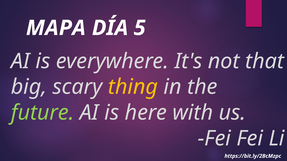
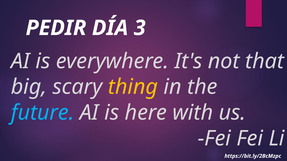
MAPA: MAPA -> PEDIR (56, 28)
5: 5 -> 3 (140, 28)
future colour: light green -> light blue (43, 113)
